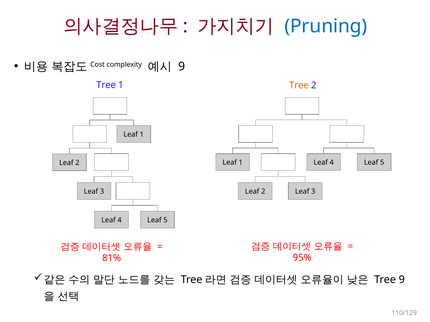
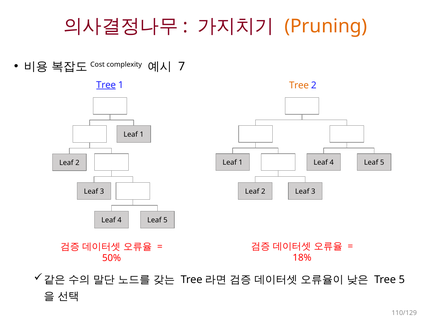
Pruning colour: blue -> orange (326, 26)
9: 9 -> 7 (182, 67)
Tree underline: none -> present (106, 85)
95%: 95% -> 18% (302, 258)
81%: 81% -> 50% (112, 258)
Tree 9: 9 -> 5 (402, 280)
